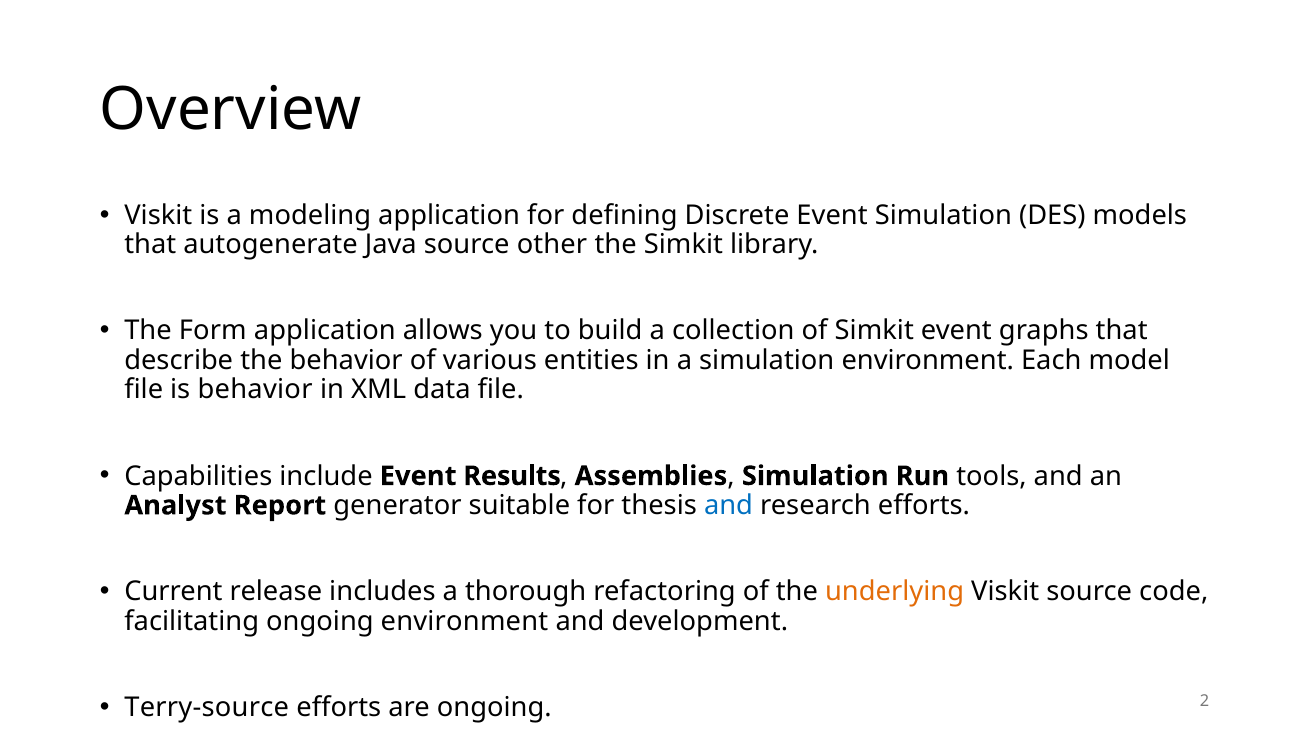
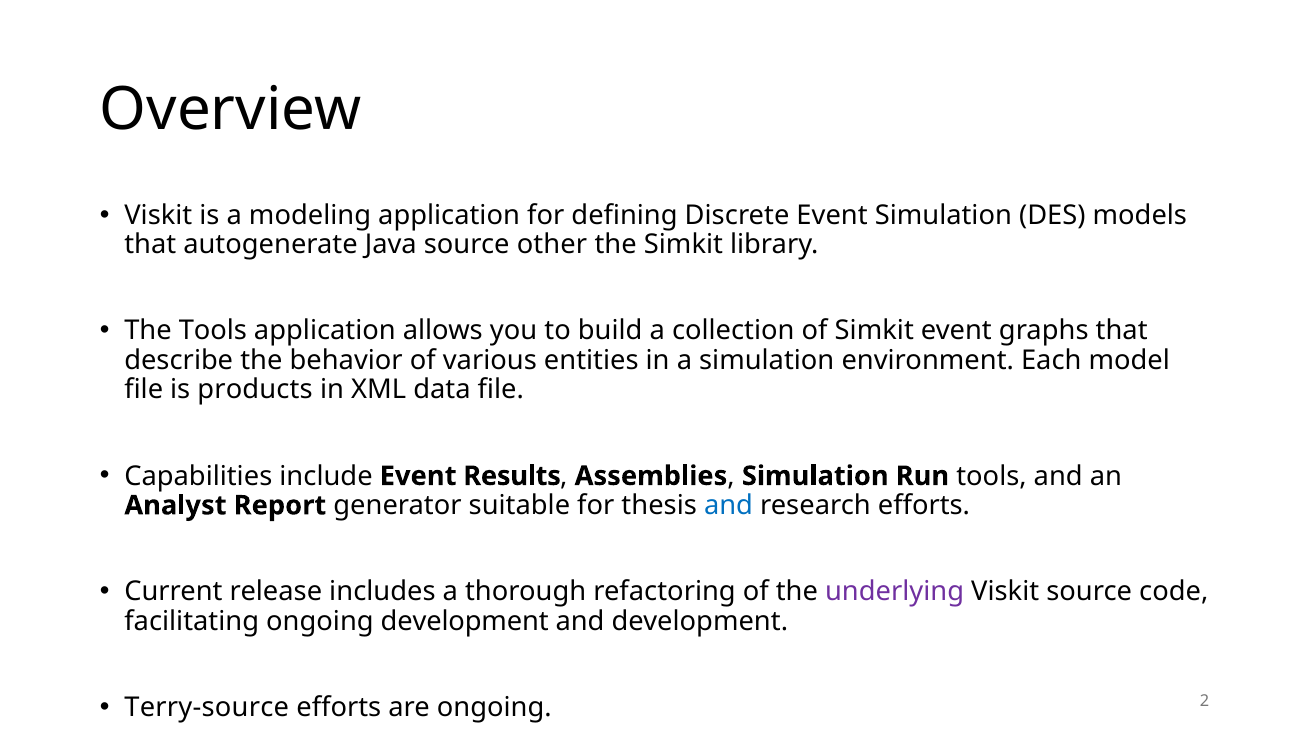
The Form: Form -> Tools (213, 331)
is behavior: behavior -> products (255, 390)
underlying colour: orange -> purple (895, 592)
ongoing environment: environment -> development (465, 621)
